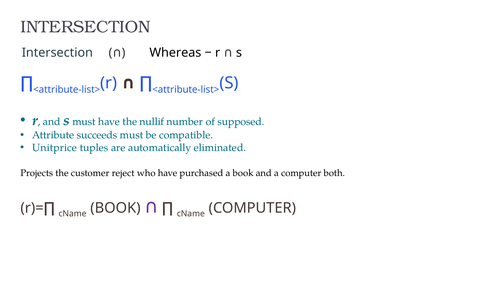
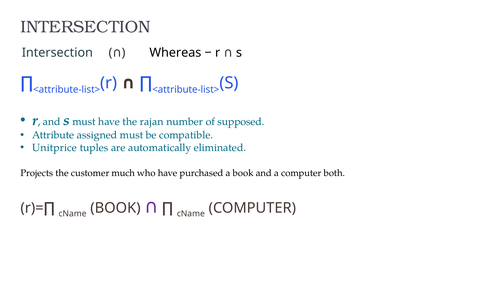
nullif: nullif -> rajan (152, 122)
succeeds: succeeds -> assigned (97, 135)
reject: reject -> much (123, 173)
